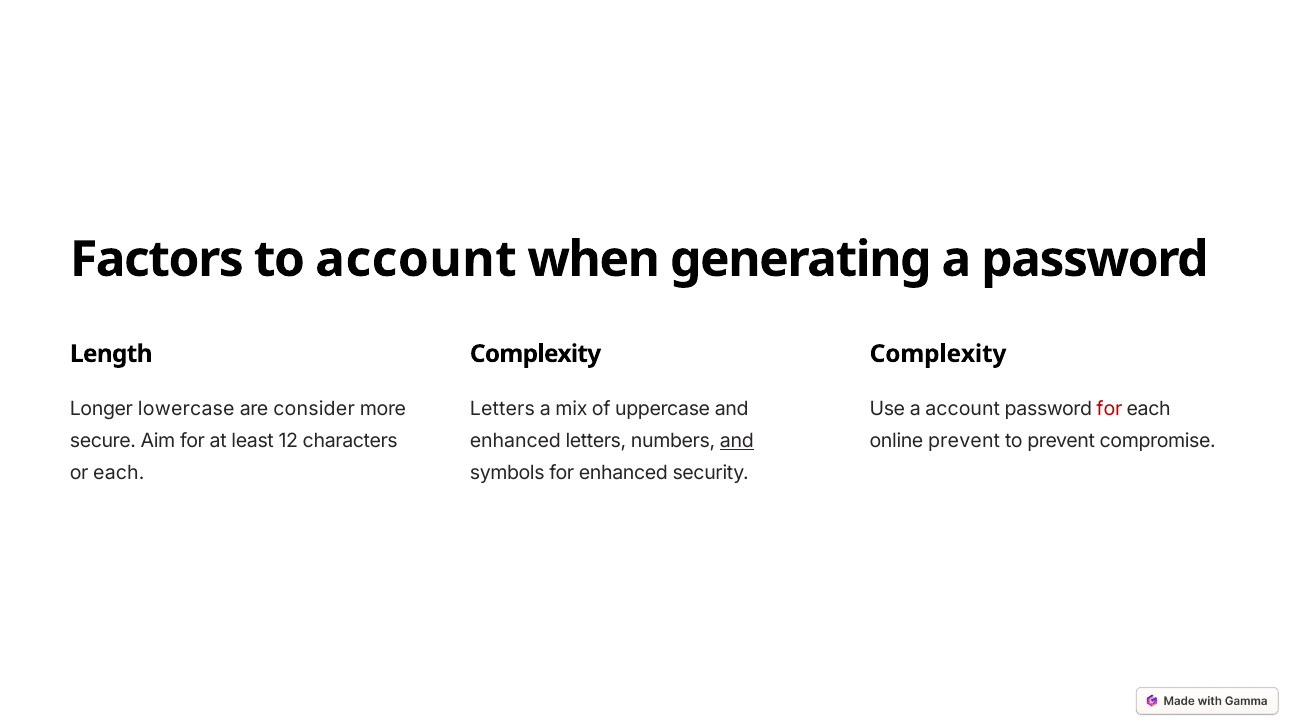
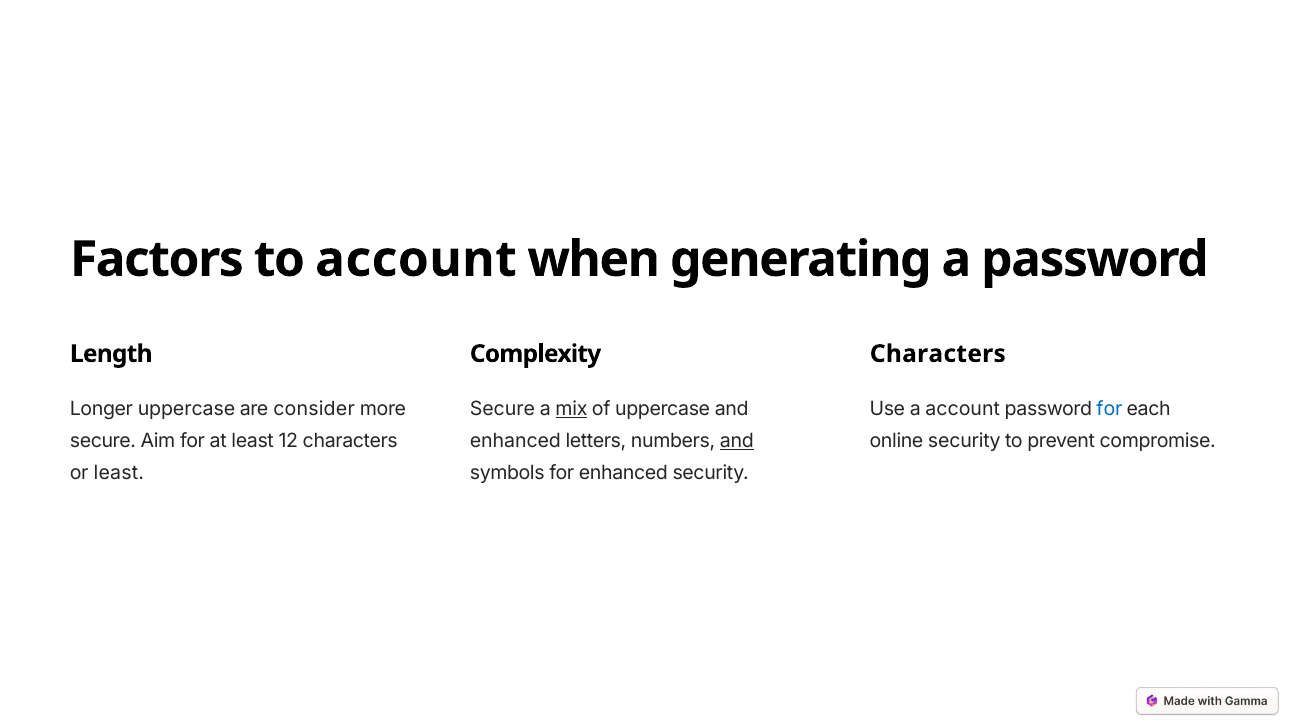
Complexity: Complexity -> Characters (938, 354)
Longer lowercase: lowercase -> uppercase (186, 409)
Letters: Letters -> Secure (502, 409)
mix underline: none -> present (571, 409)
for colour: red -> blue (1109, 409)
online prevent: prevent -> security (964, 441)
or each: each -> least (119, 473)
